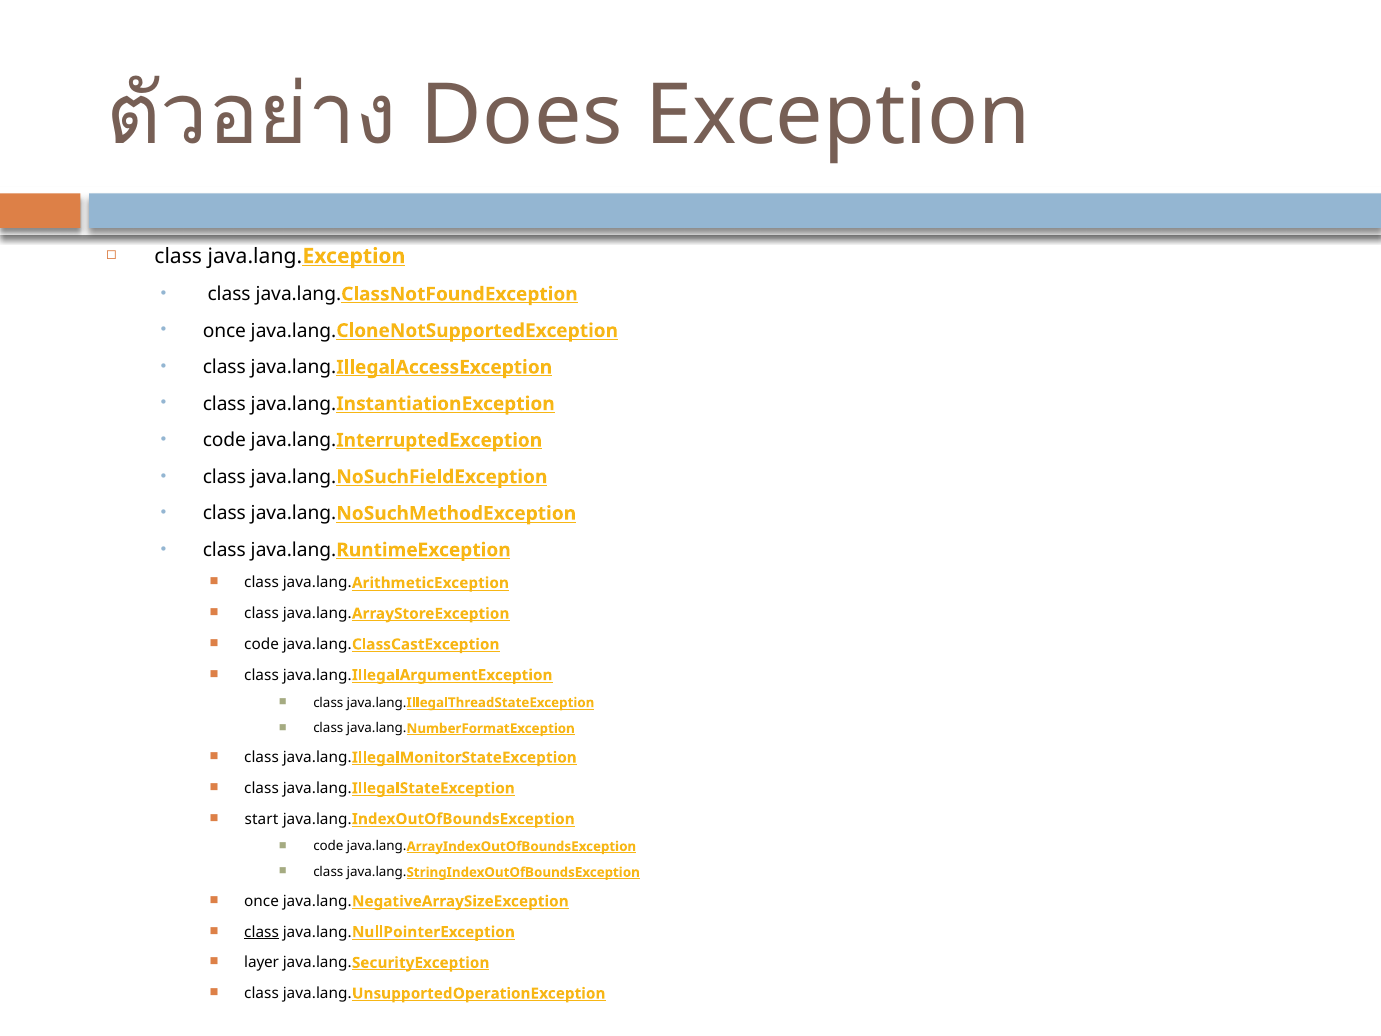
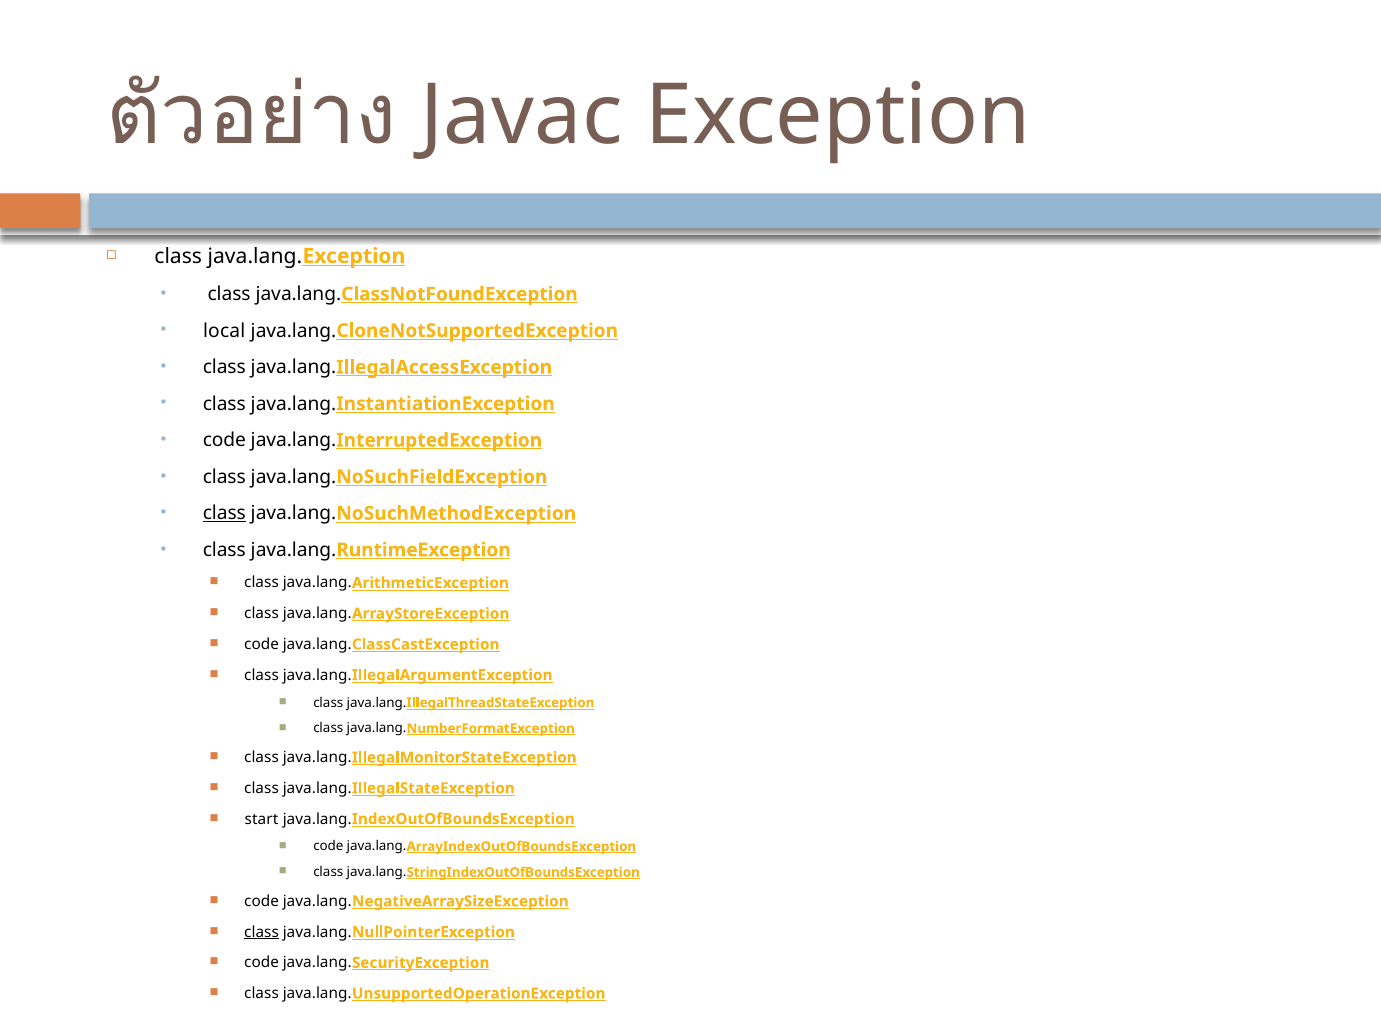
Does: Does -> Javac (522, 115)
once: once -> local (224, 331)
class underline: none -> present (224, 513)
once: once -> code (262, 901)
layer: layer -> code (262, 963)
